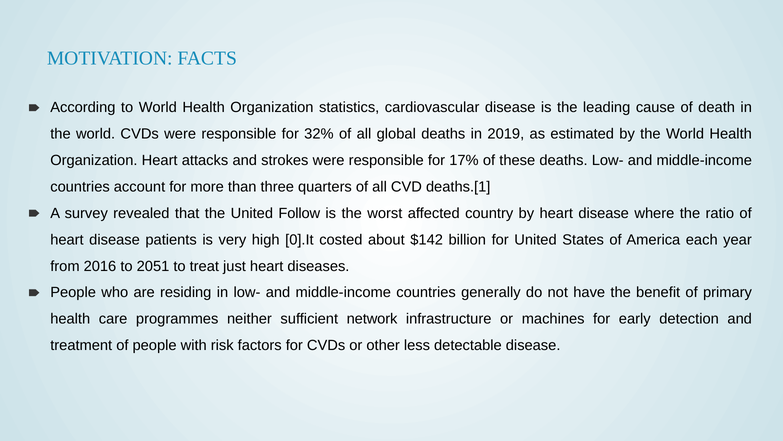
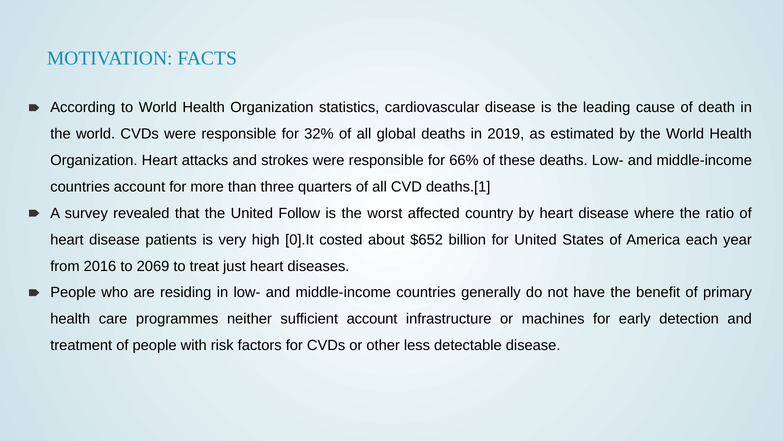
17%: 17% -> 66% (464, 160)
$142: $142 -> $652 (427, 239)
2051: 2051 -> 2069 (153, 266)
sufficient network: network -> account (372, 319)
